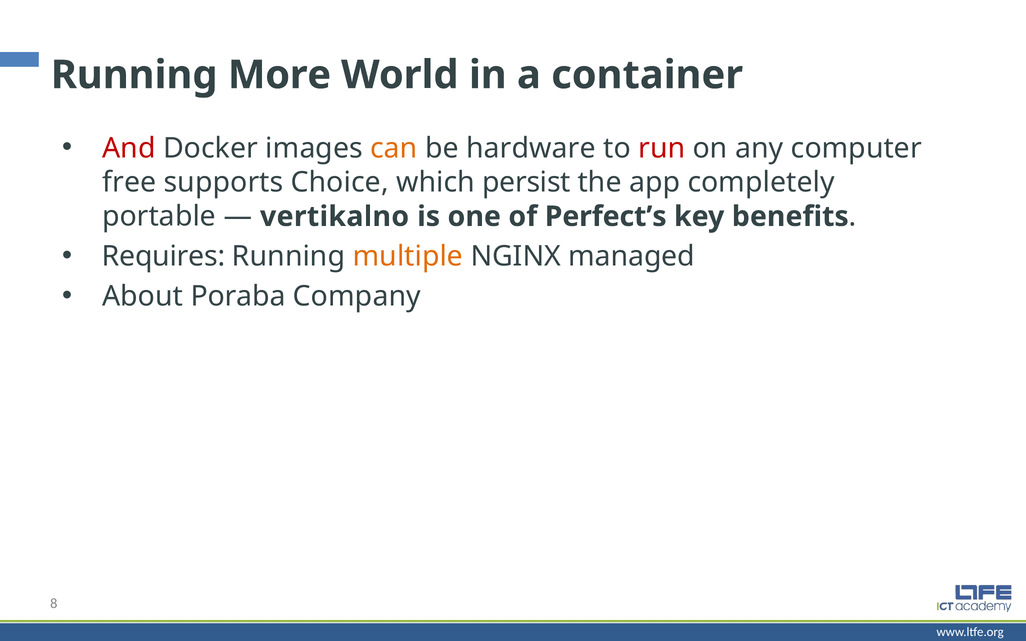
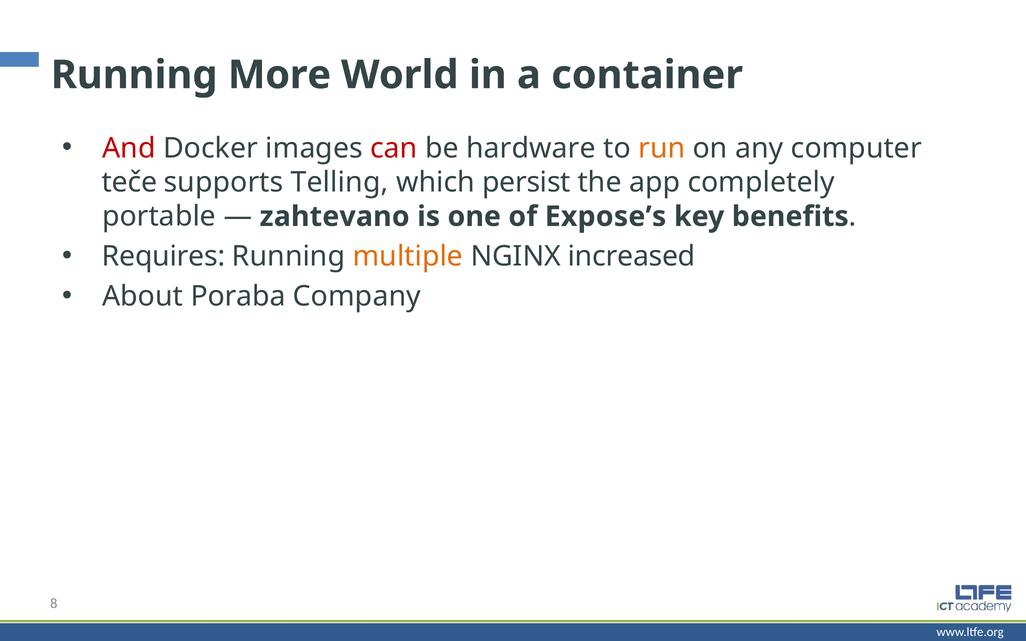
can colour: orange -> red (394, 148)
run colour: red -> orange (662, 148)
free: free -> teče (130, 182)
Choice: Choice -> Telling (340, 182)
vertikalno: vertikalno -> zahtevano (335, 217)
Perfect’s: Perfect’s -> Expose’s (605, 217)
managed: managed -> increased (632, 257)
